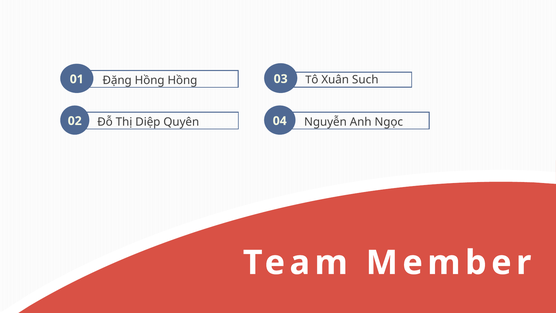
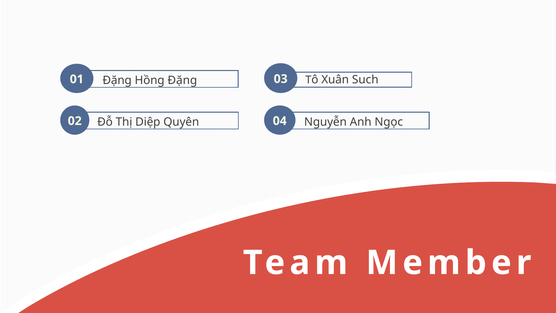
Hồng Hồng: Hồng -> Đặng (182, 80)
